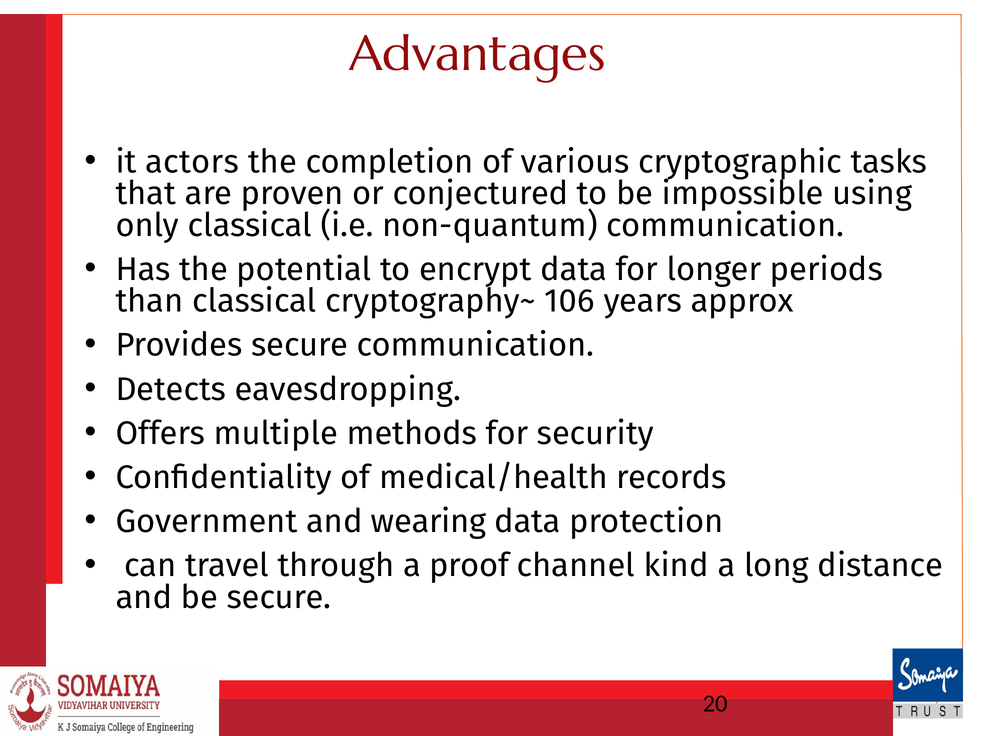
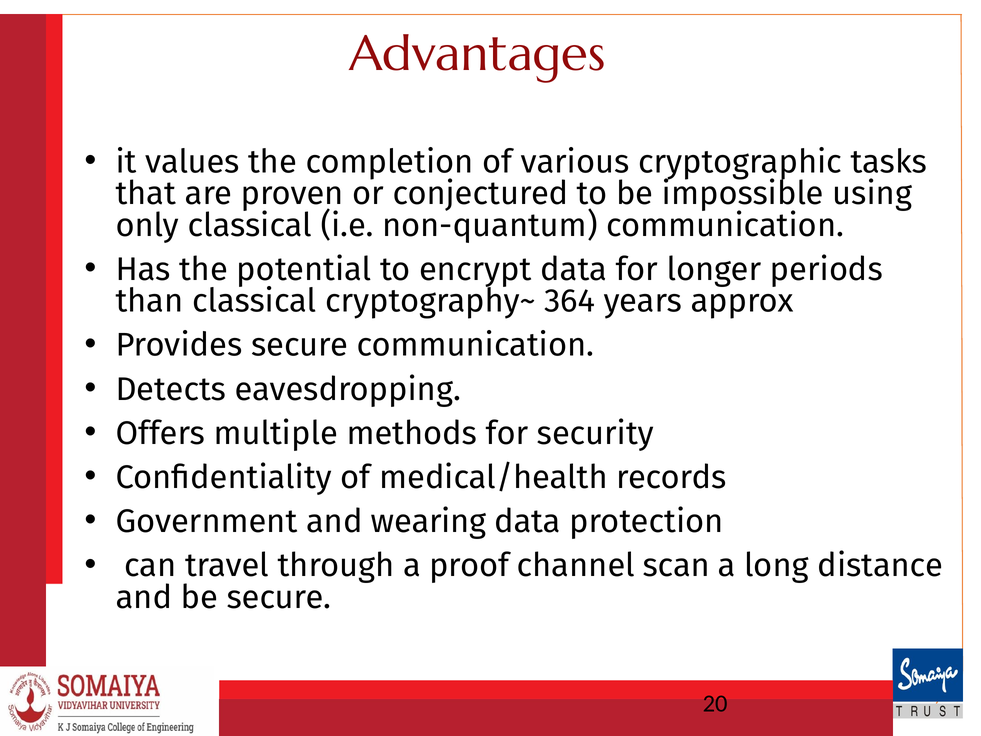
actors: actors -> values (192, 162)
106: 106 -> 364 (570, 301)
kind: kind -> scan (676, 565)
